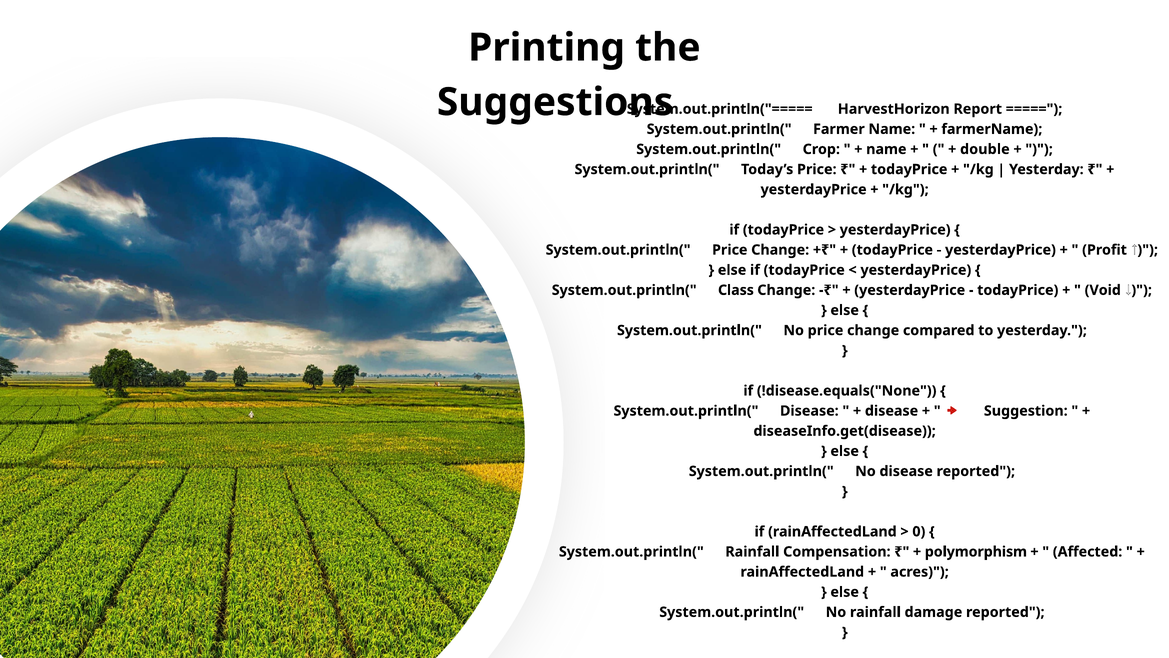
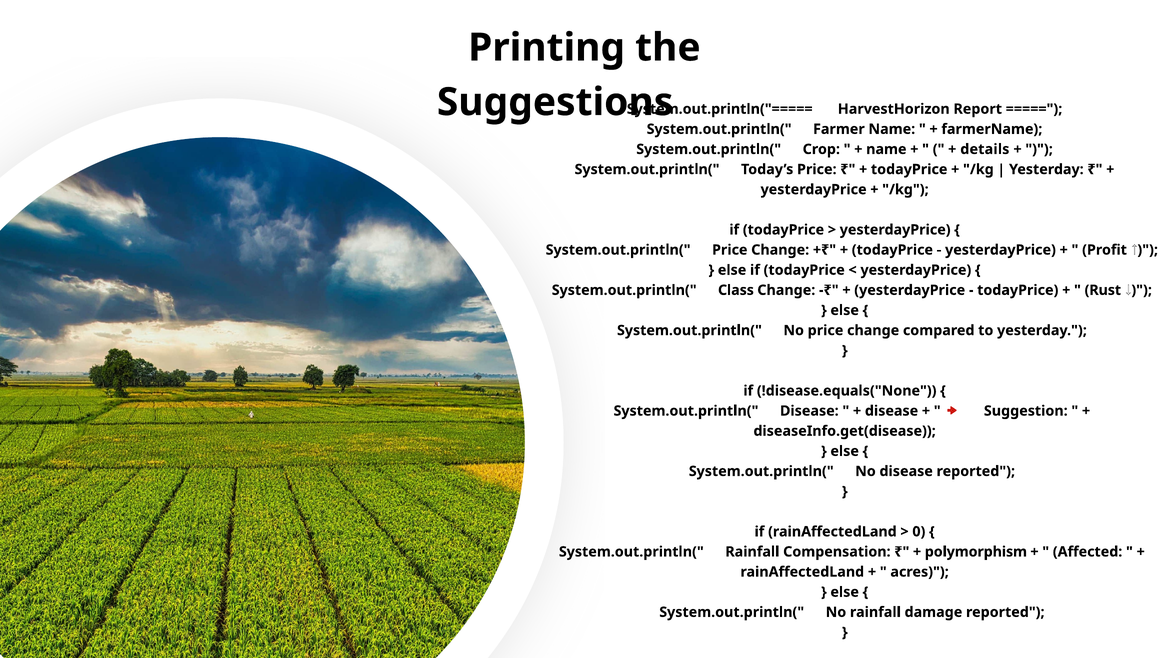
double: double -> details (985, 149)
Void: Void -> Rust (1103, 290)
